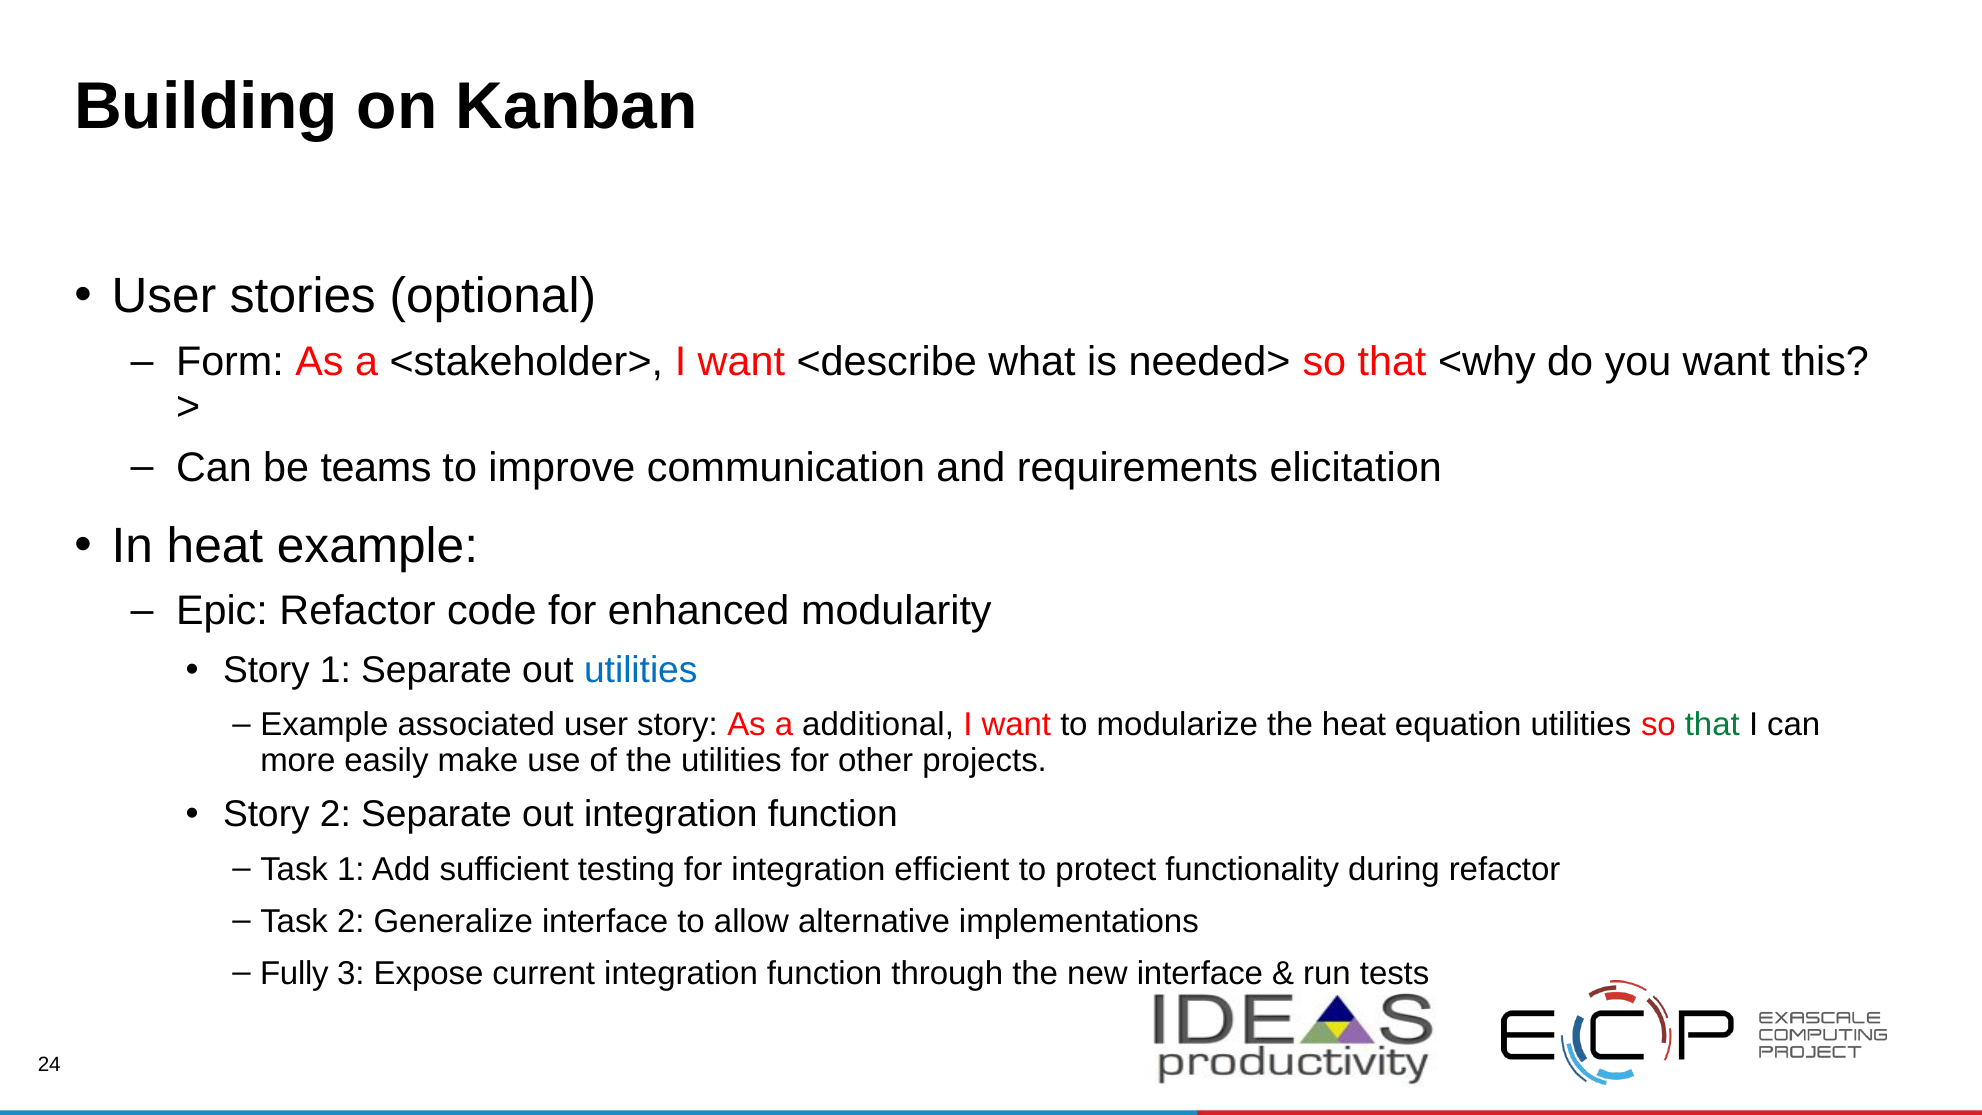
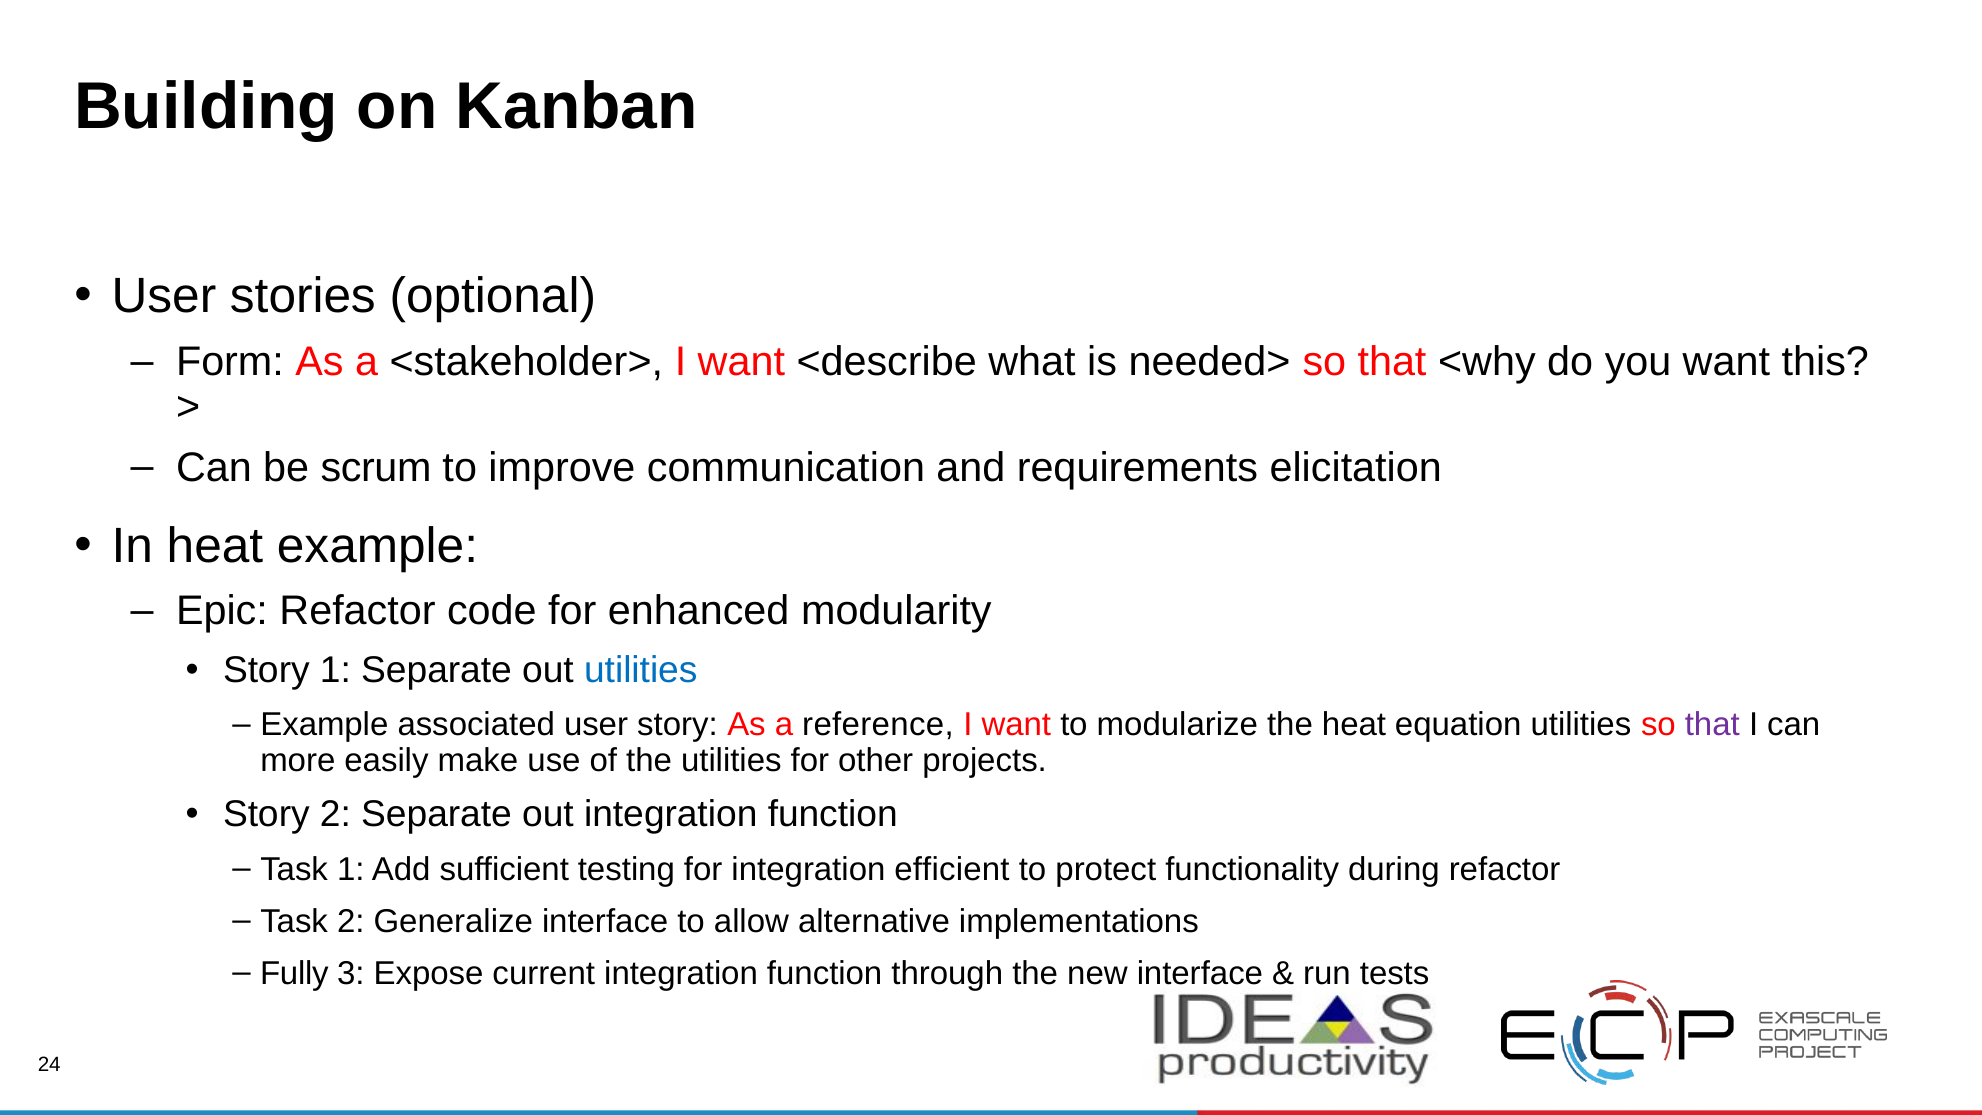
teams: teams -> scrum (376, 468)
additional: additional -> reference (878, 725)
that colour: green -> purple (1712, 725)
